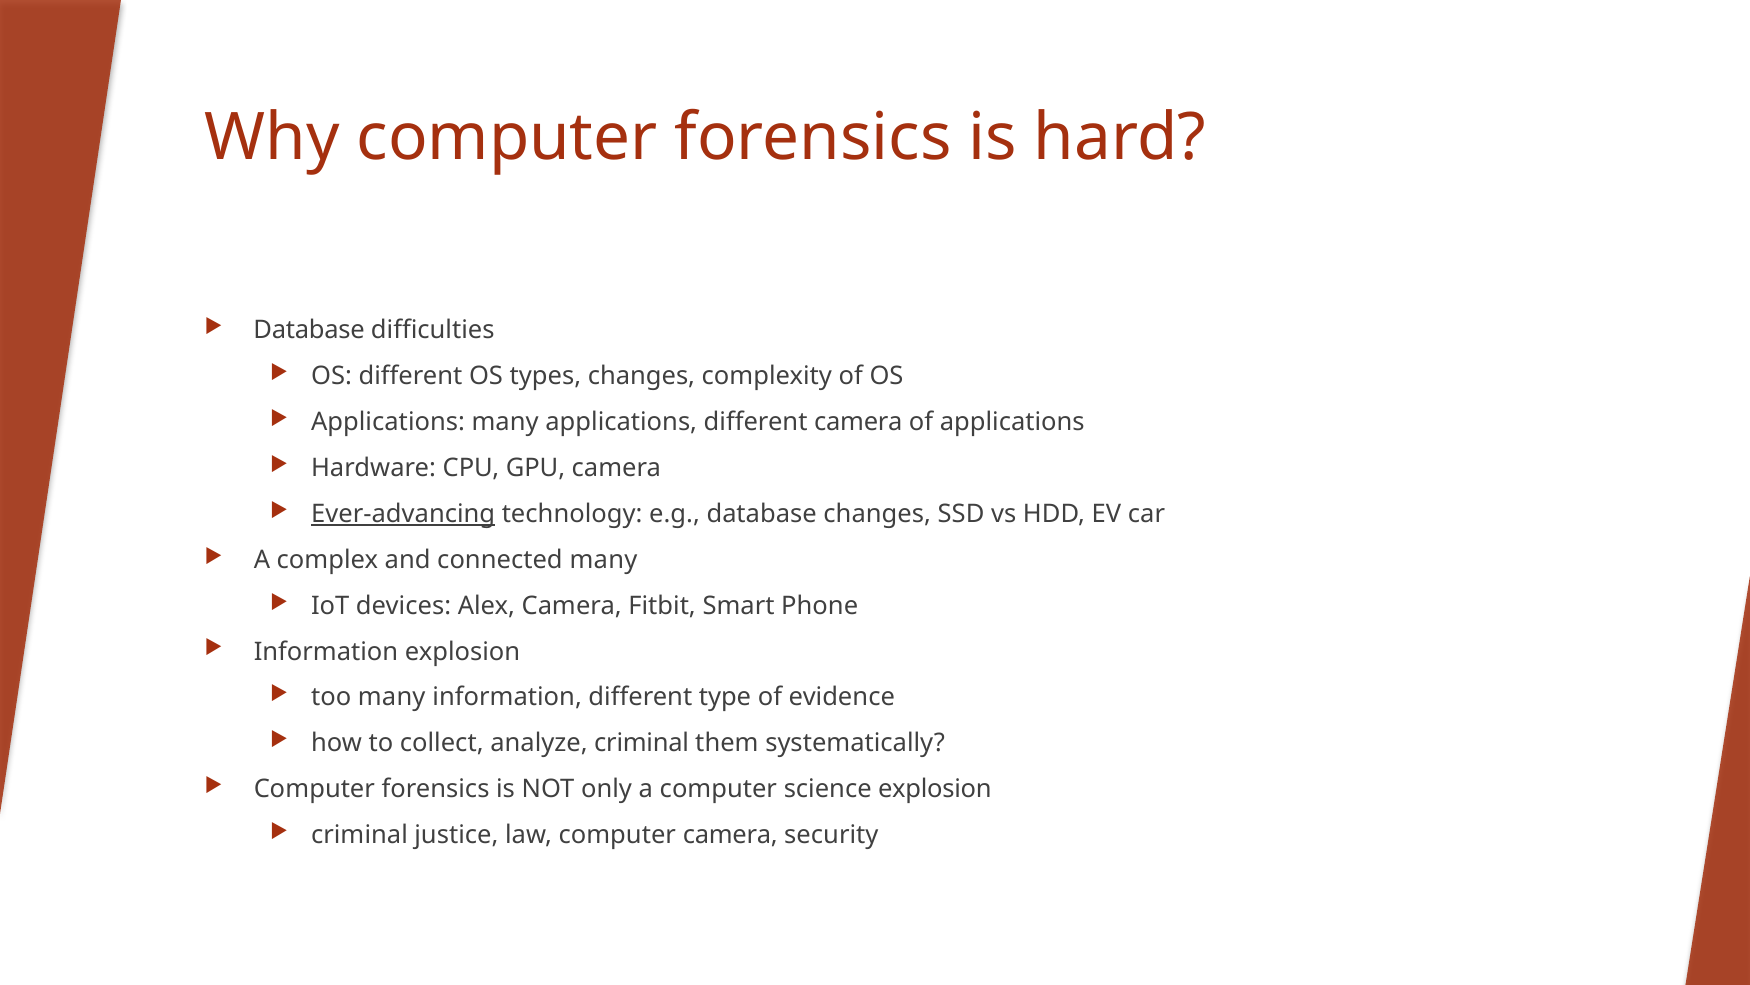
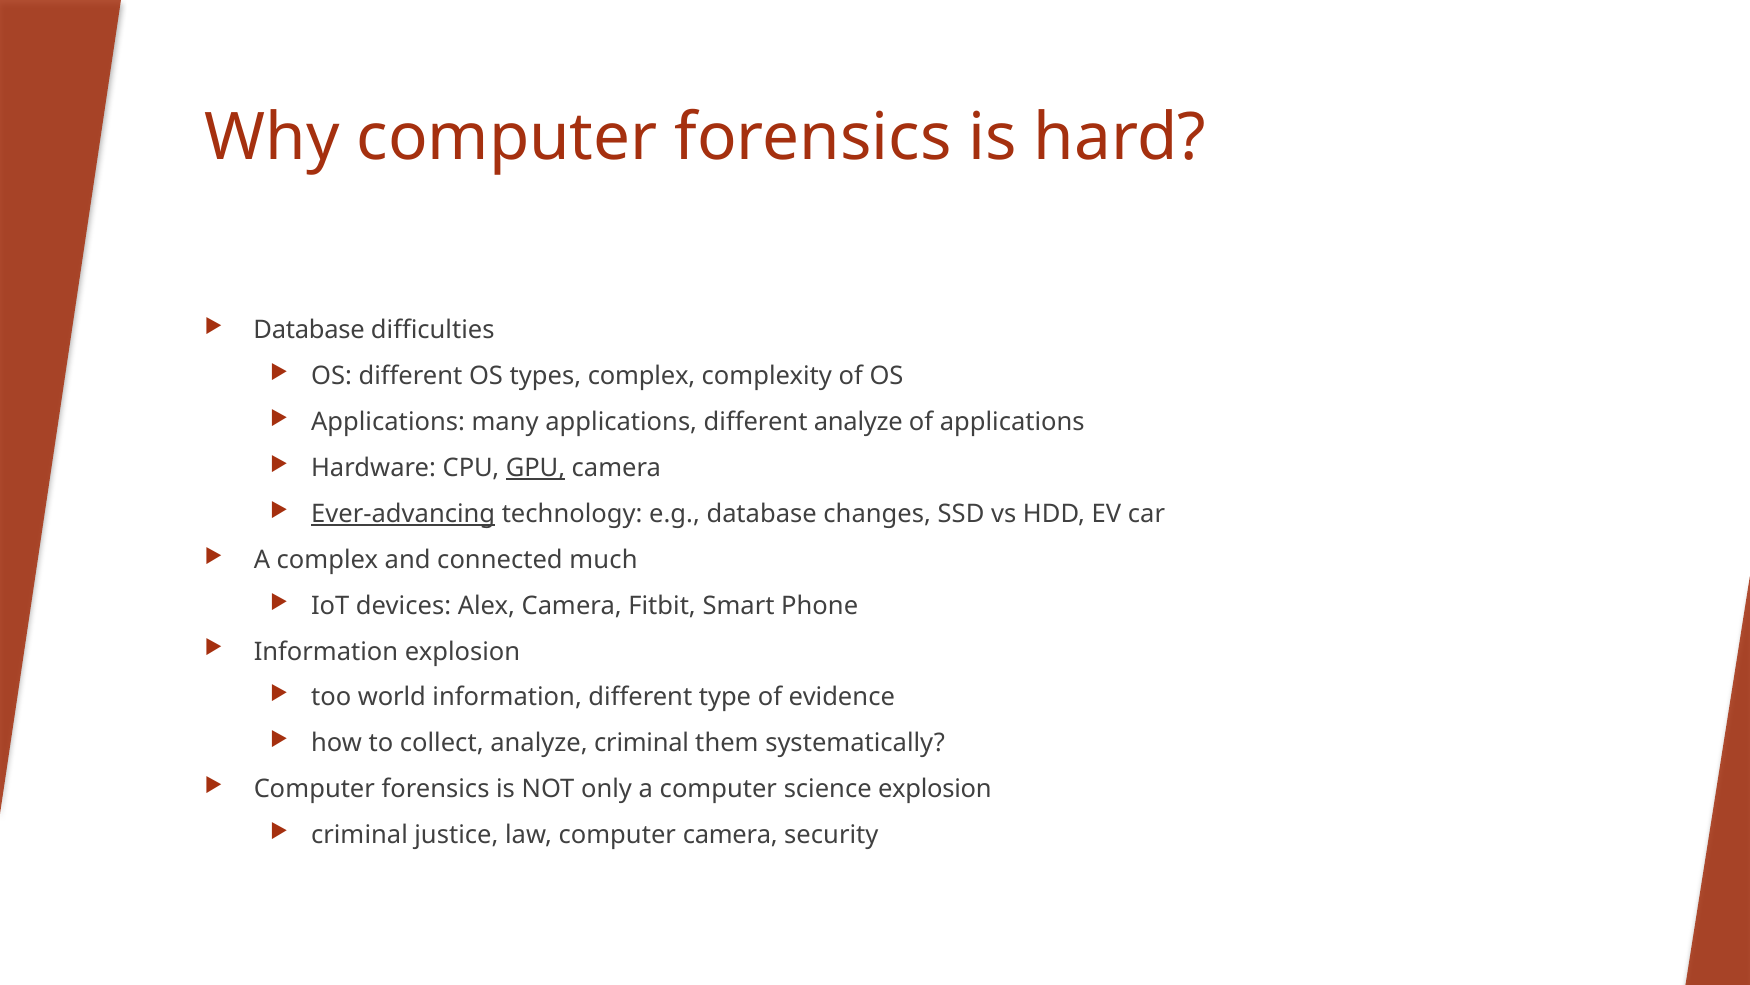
types changes: changes -> complex (642, 376)
different camera: camera -> analyze (858, 422)
GPU underline: none -> present (536, 468)
connected many: many -> much (604, 560)
too many: many -> world (392, 697)
